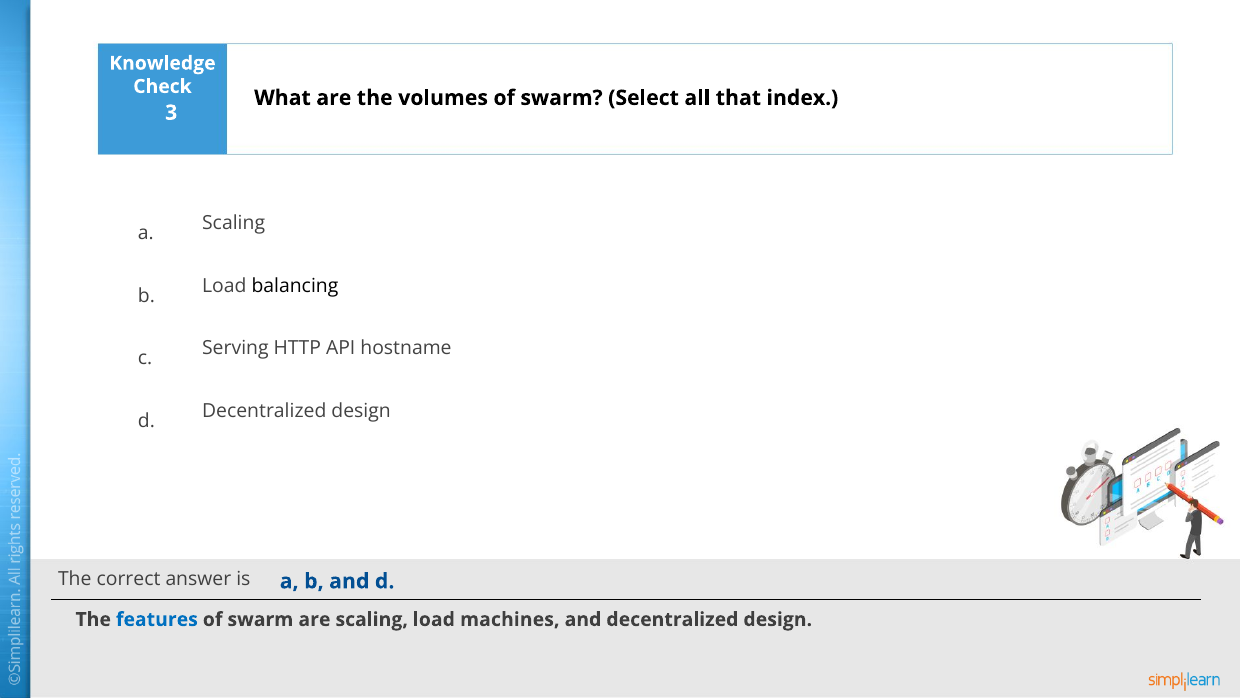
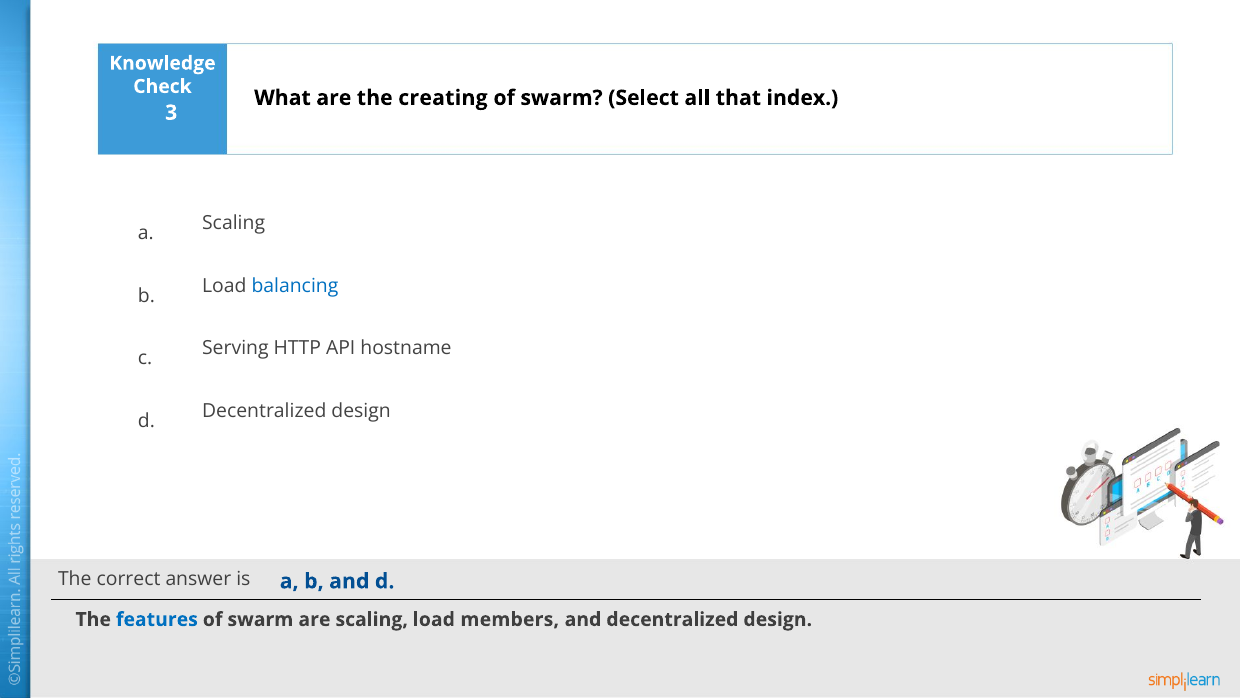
volumes: volumes -> creating (443, 98)
balancing colour: black -> blue (295, 286)
machines: machines -> members (510, 619)
